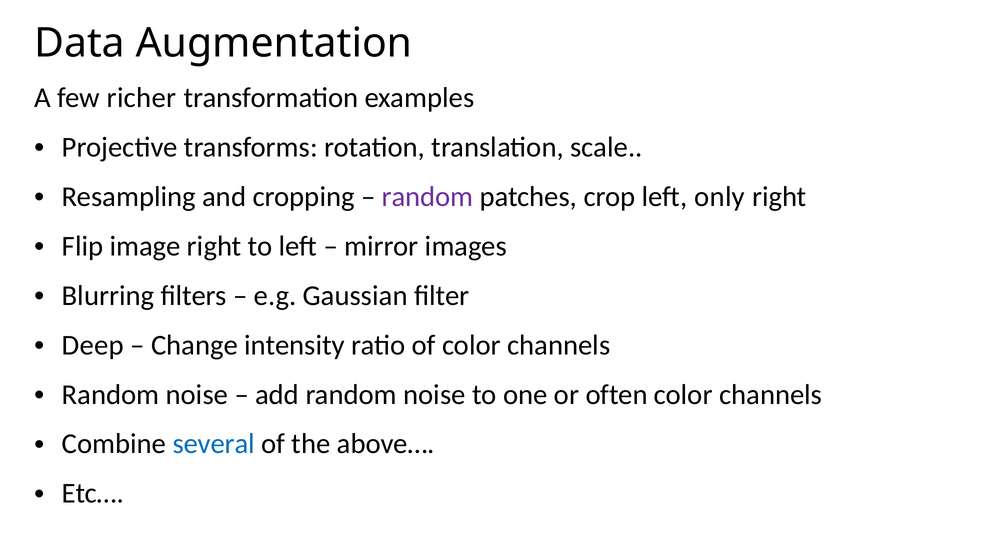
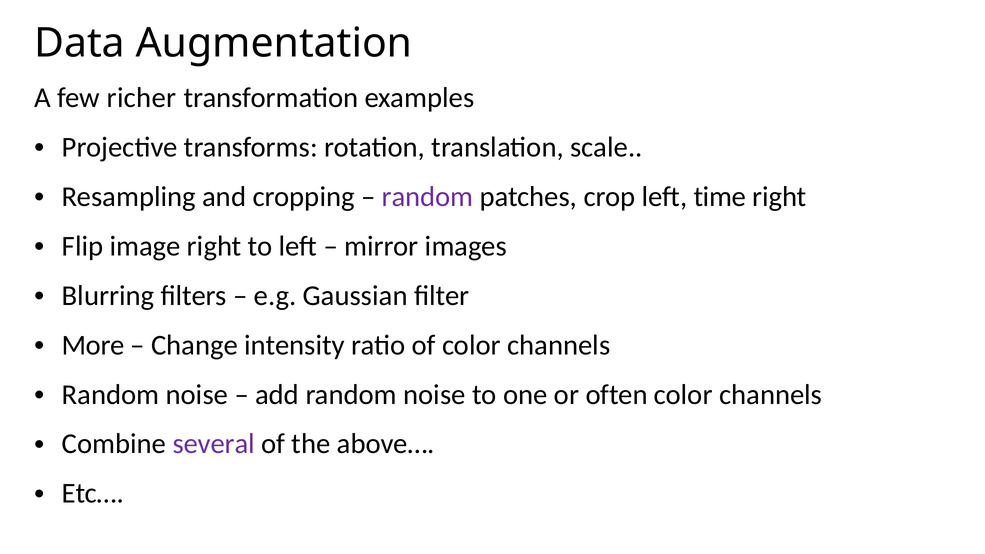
only: only -> time (720, 197)
Deep: Deep -> More (93, 345)
several colour: blue -> purple (214, 444)
